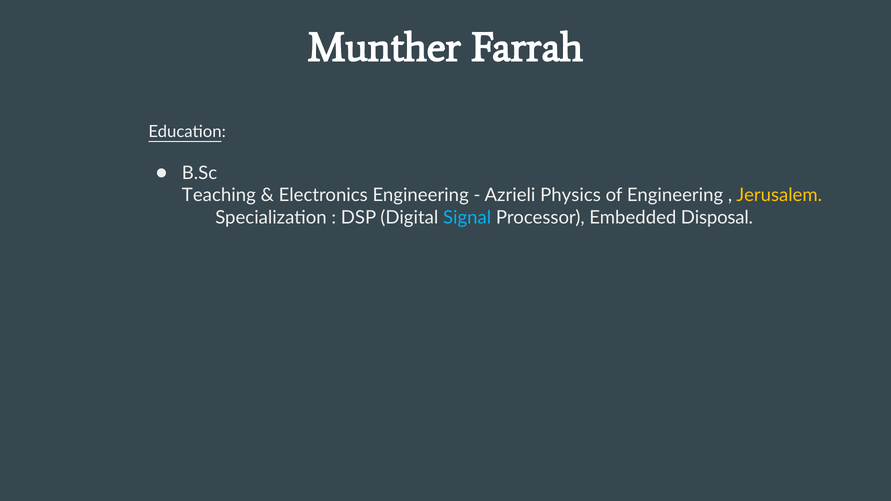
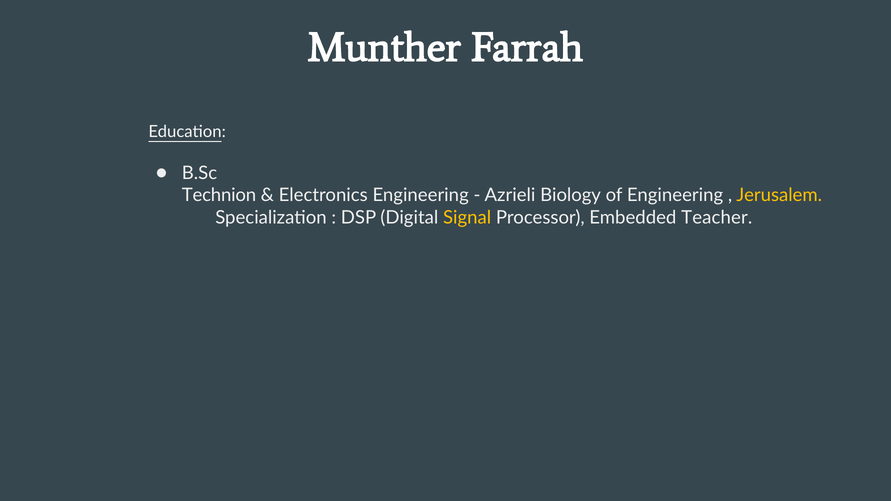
Teaching: Teaching -> Technion (219, 195)
Physics: Physics -> Biology (571, 195)
Signal colour: light blue -> yellow (467, 218)
Disposal: Disposal -> Teacher (717, 218)
